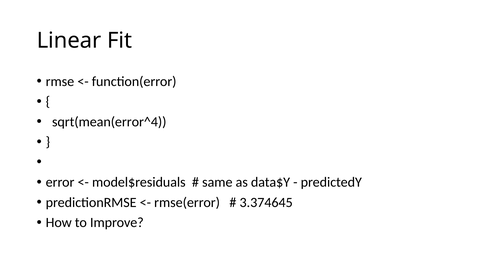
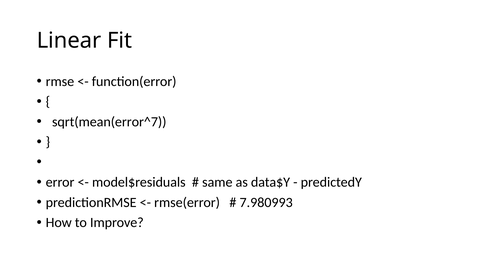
sqrt(mean(error^4: sqrt(mean(error^4 -> sqrt(mean(error^7 (109, 122)
3.374645: 3.374645 -> 7.980993 (266, 202)
